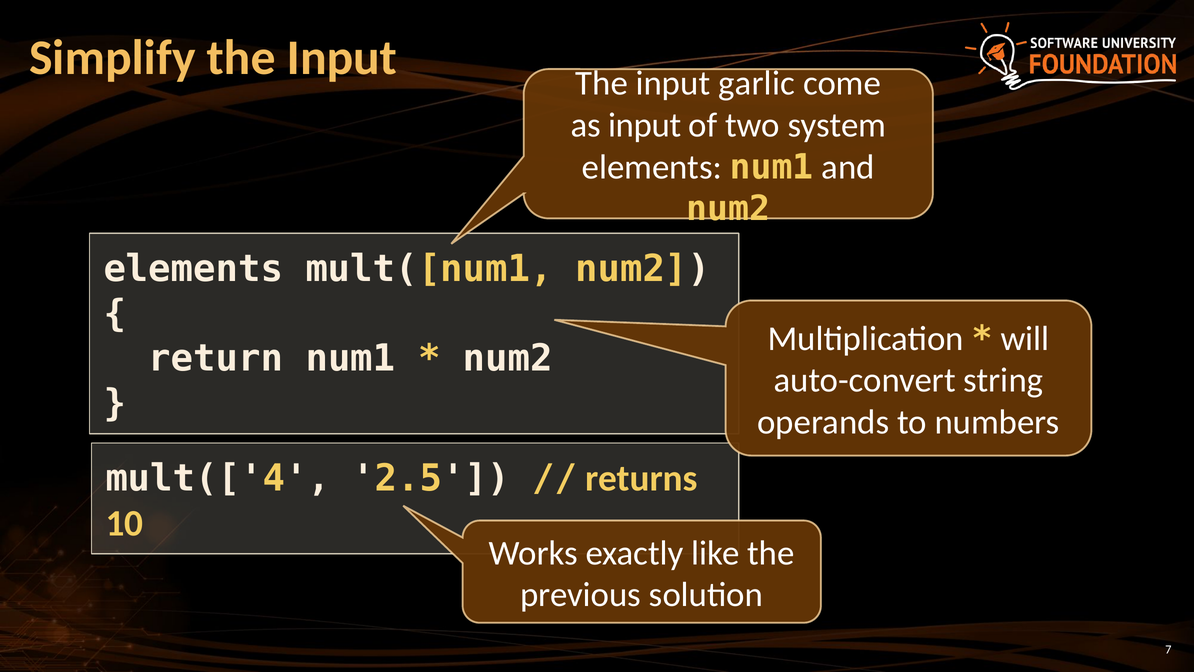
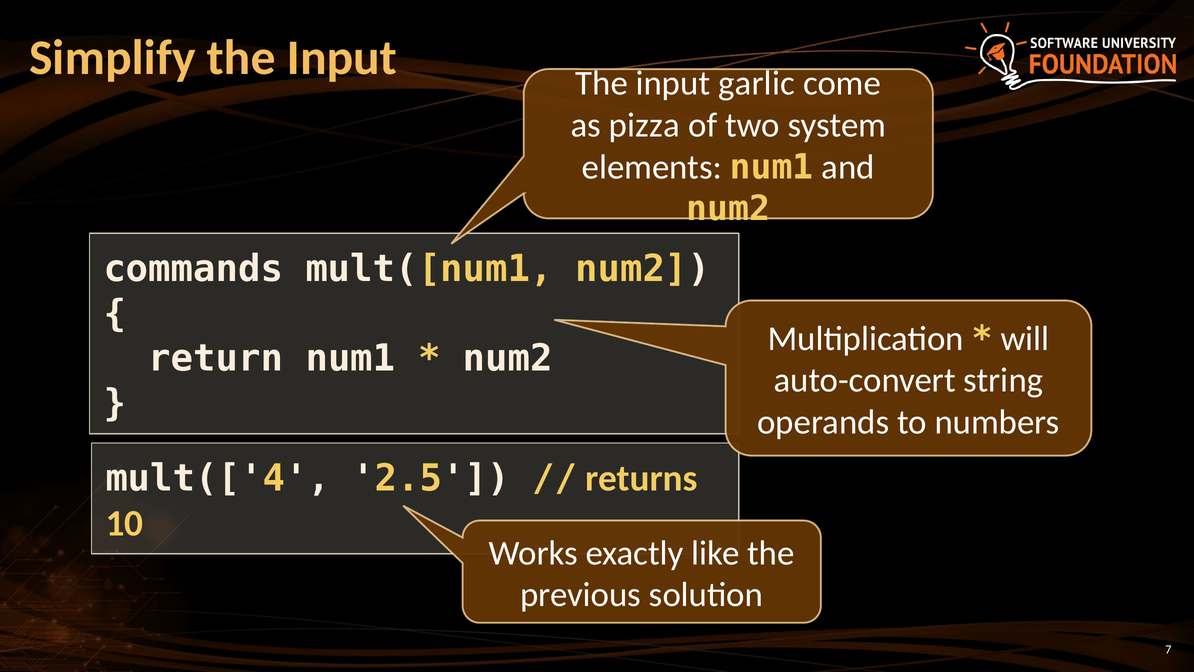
as input: input -> pizza (644, 125)
elements: elements -> commands (193, 269)
